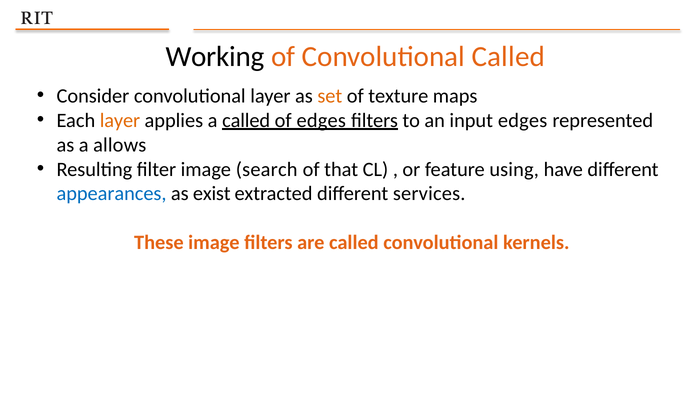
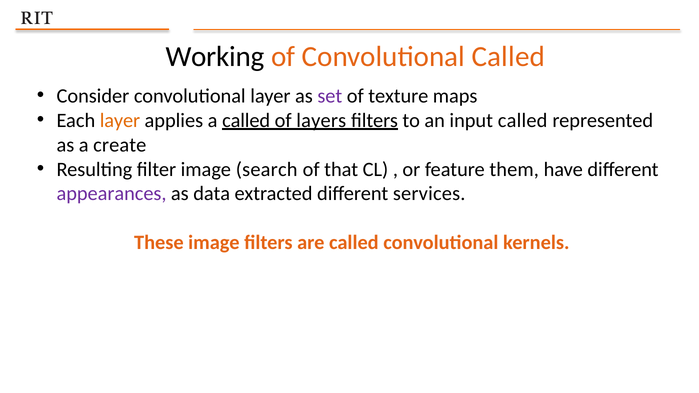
set colour: orange -> purple (330, 96)
of edges: edges -> layers (321, 120)
input edges: edges -> called (523, 120)
allows: allows -> create (120, 145)
using: using -> them (514, 169)
appearances colour: blue -> purple (112, 194)
exist: exist -> data (212, 194)
